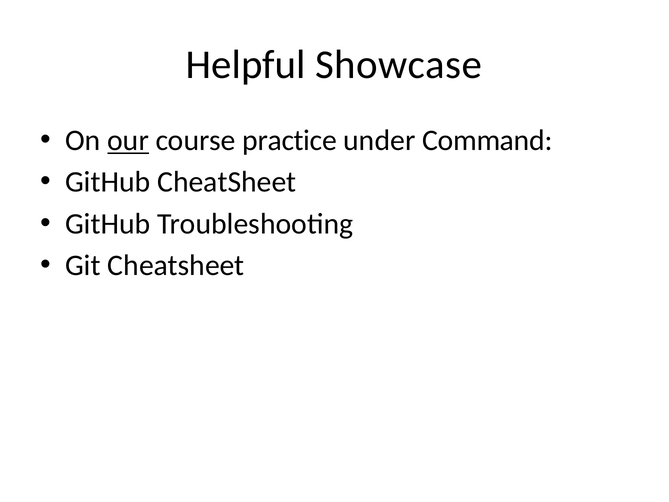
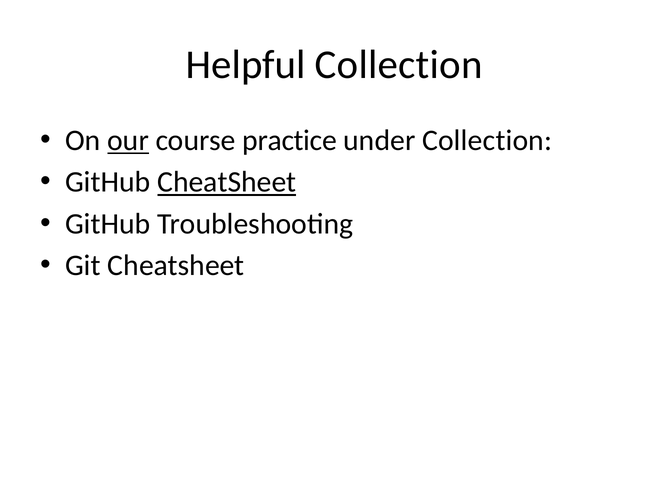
Helpful Showcase: Showcase -> Collection (399, 65)
under Command: Command -> Collection (487, 140)
CheatSheet underline: none -> present (227, 182)
